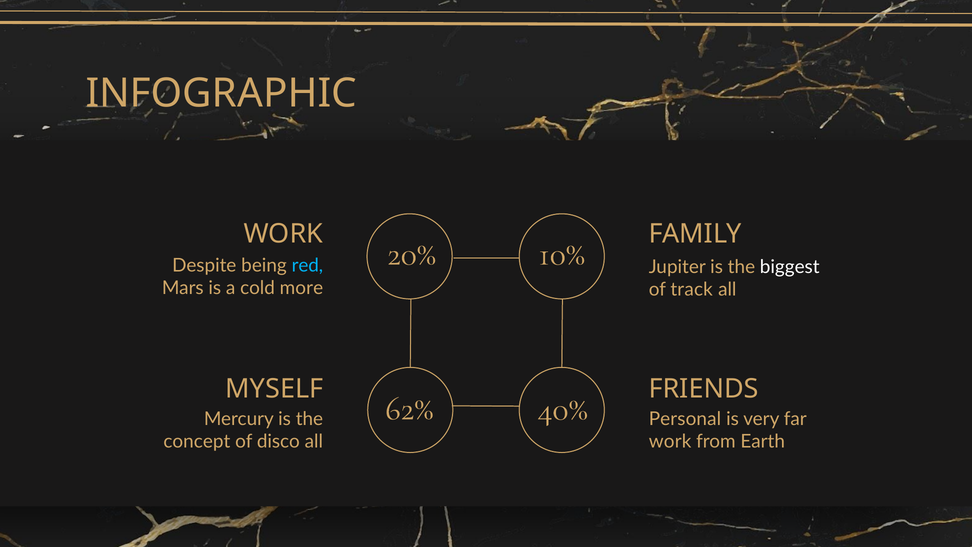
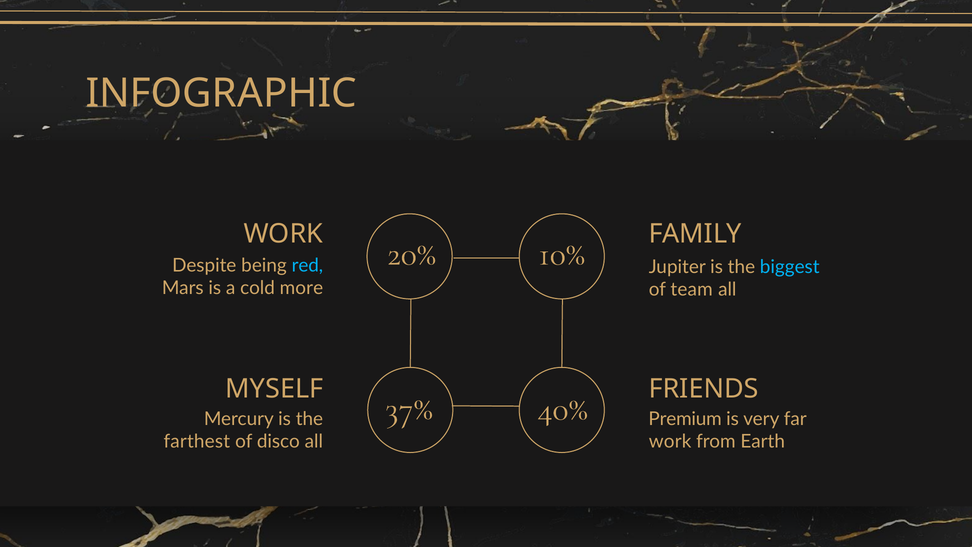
biggest colour: white -> light blue (790, 267)
track: track -> team (692, 289)
62%: 62% -> 37% (409, 408)
Personal: Personal -> Premium (685, 419)
concept: concept -> farthest (197, 441)
